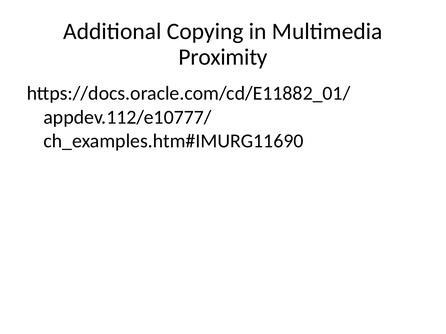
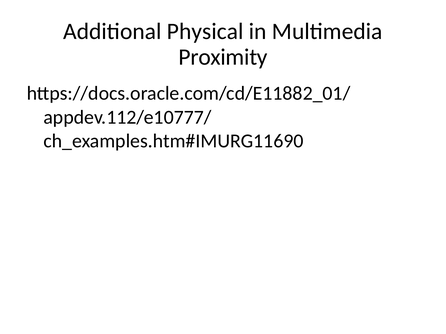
Copying: Copying -> Physical (205, 32)
